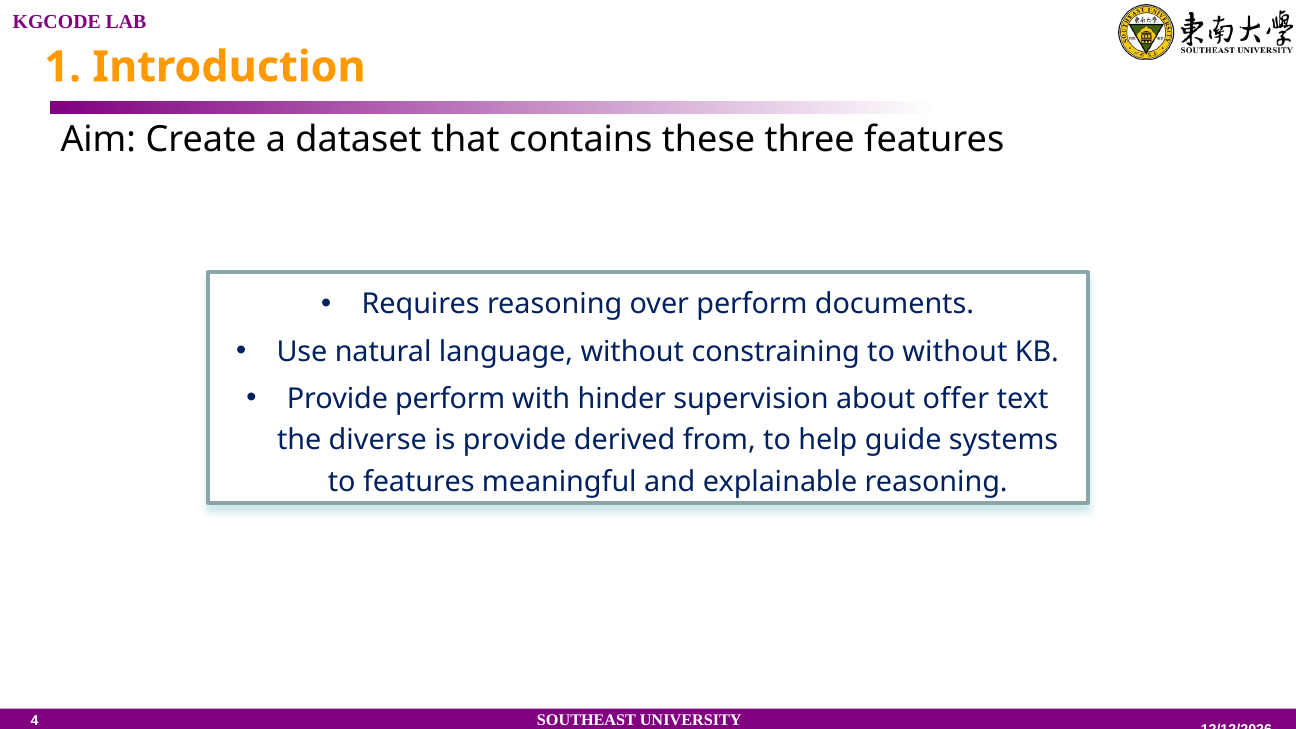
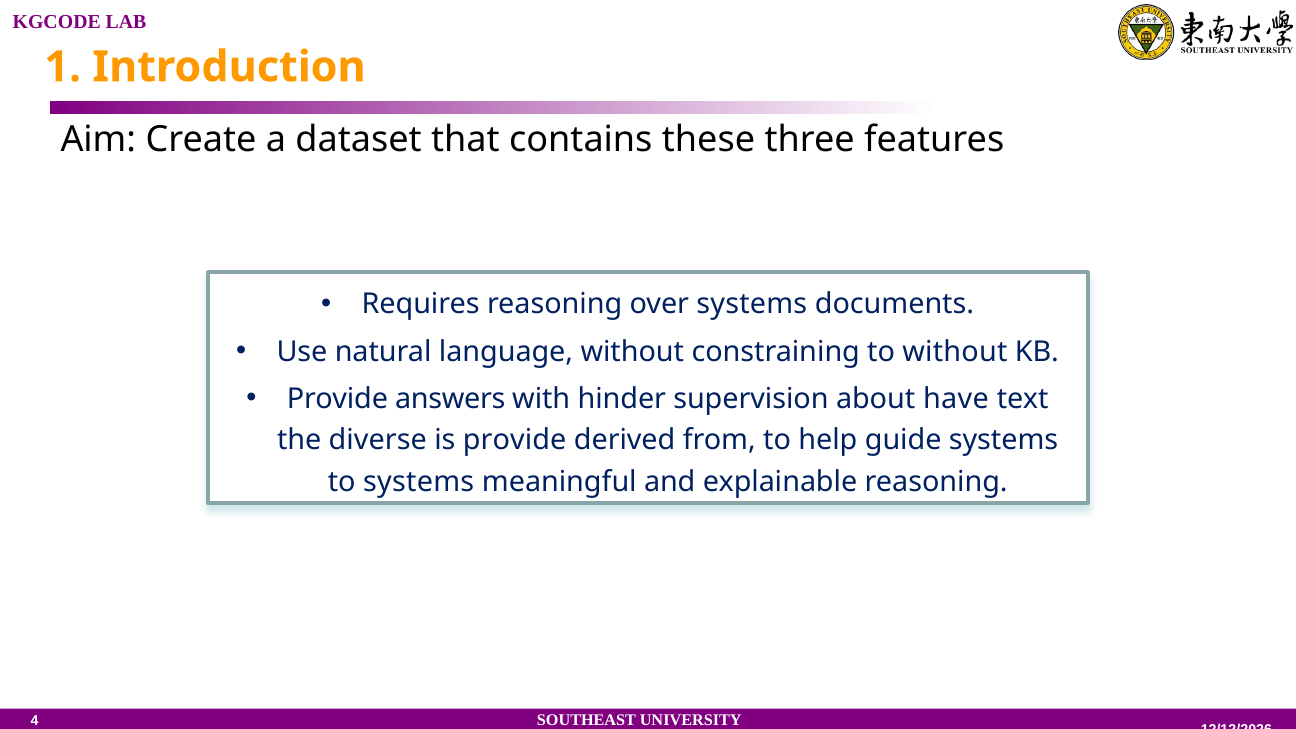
over perform: perform -> systems (752, 304)
Provide perform: perform -> answers (450, 399)
offer: offer -> have (956, 399)
to features: features -> systems (419, 482)
